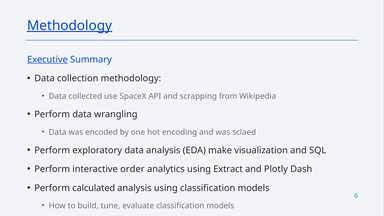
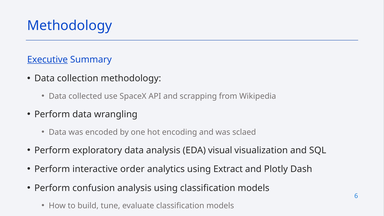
Methodology underline: present -> none (70, 26)
make: make -> visual (220, 150)
calculated: calculated -> confusion (94, 188)
